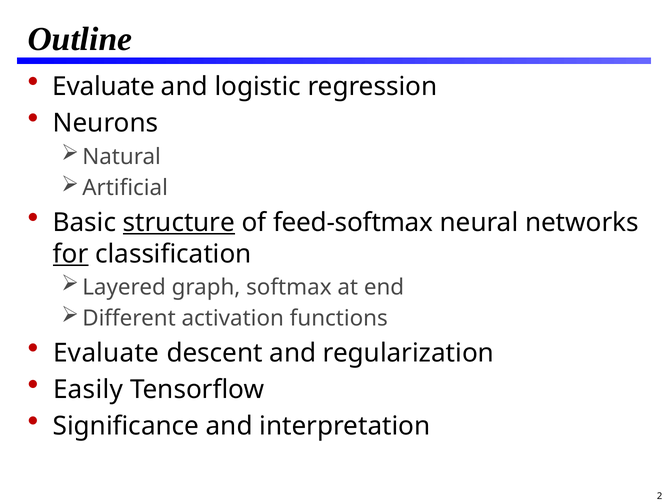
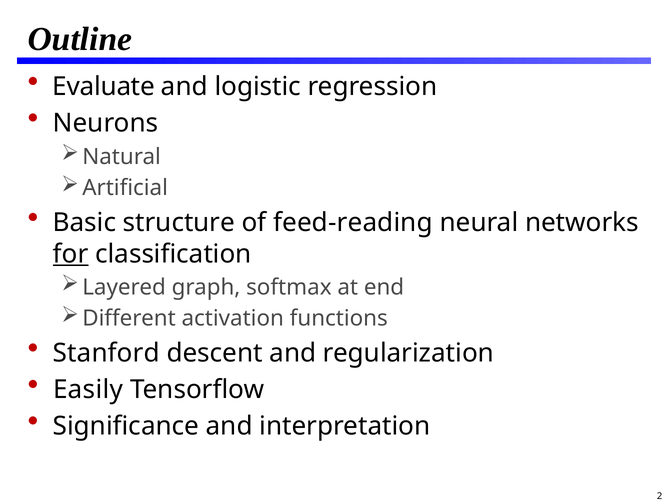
structure underline: present -> none (179, 223)
feed-softmax: feed-softmax -> feed-reading (353, 223)
Evaluate: Evaluate -> Stanford (106, 353)
